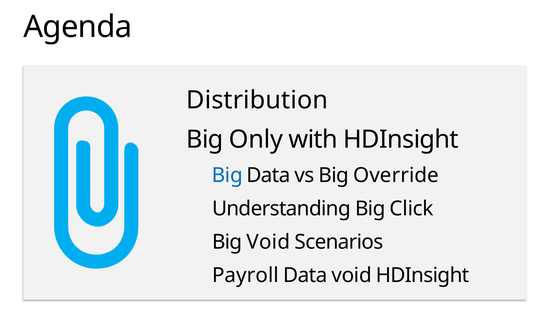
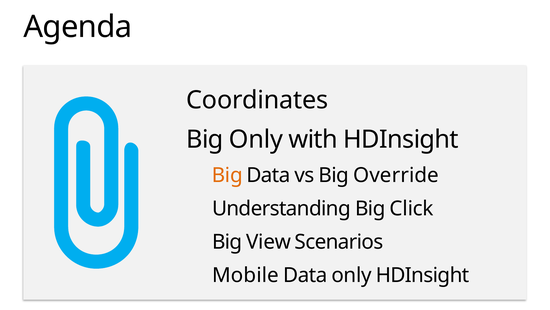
Distribution: Distribution -> Coordinates (257, 100)
Big colour: blue -> orange (227, 175)
Big Void: Void -> View (269, 241)
Payroll: Payroll -> Mobile (245, 275)
Data void: void -> only (352, 275)
